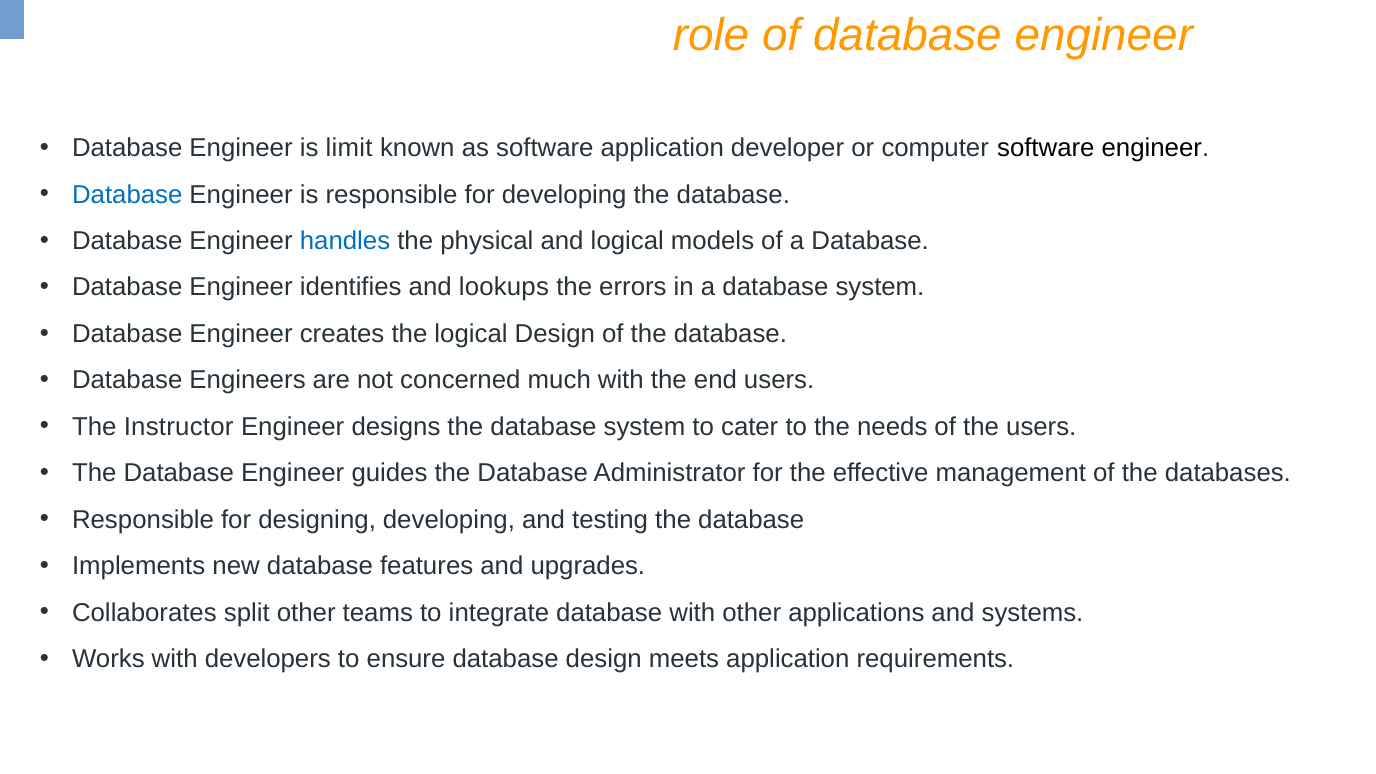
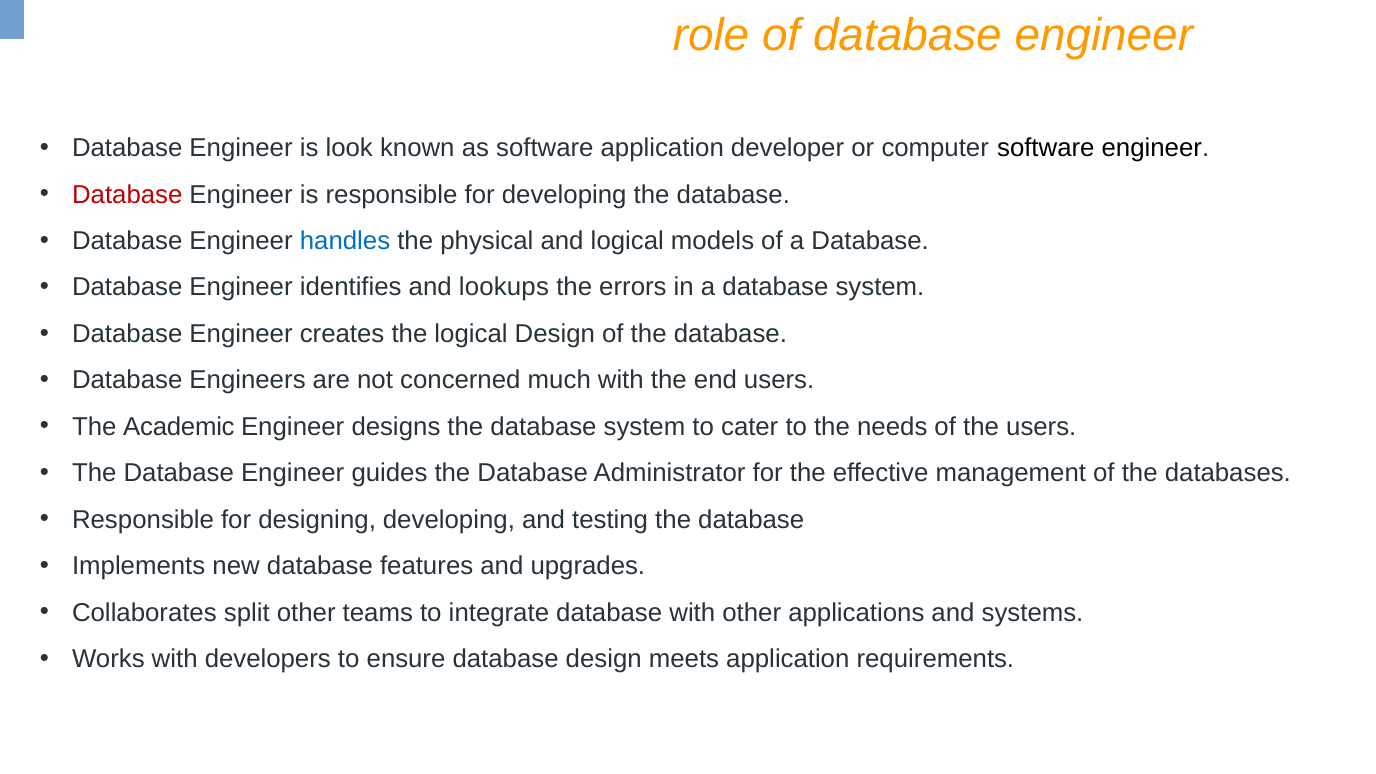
limit: limit -> look (349, 148)
Database colour: blue -> red (127, 195)
Instructor: Instructor -> Academic (179, 427)
